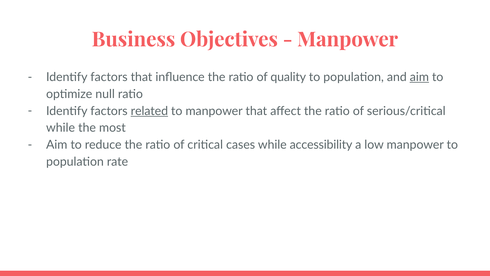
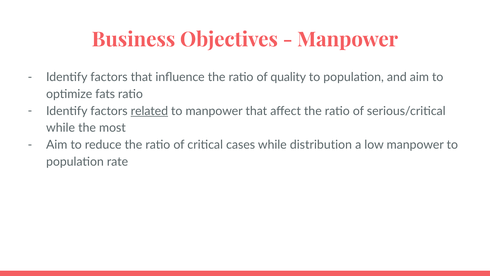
aim underline: present -> none (419, 77)
null: null -> fats (105, 94)
accessibility: accessibility -> distribution (321, 145)
